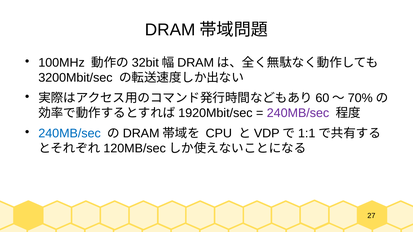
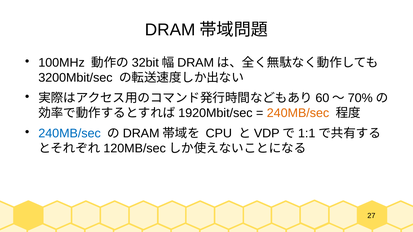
240MB/sec colour: purple -> orange (298, 113)
